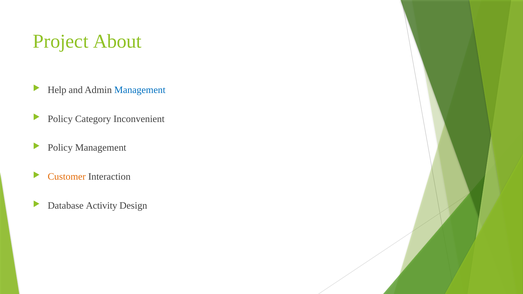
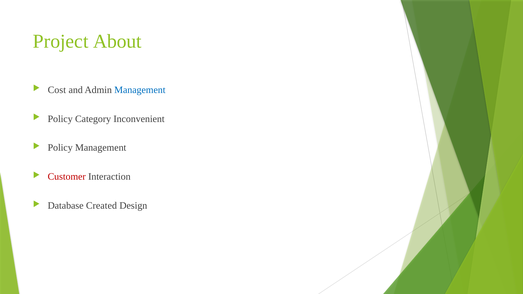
Help: Help -> Cost (57, 90)
Customer colour: orange -> red (67, 177)
Activity: Activity -> Created (101, 206)
